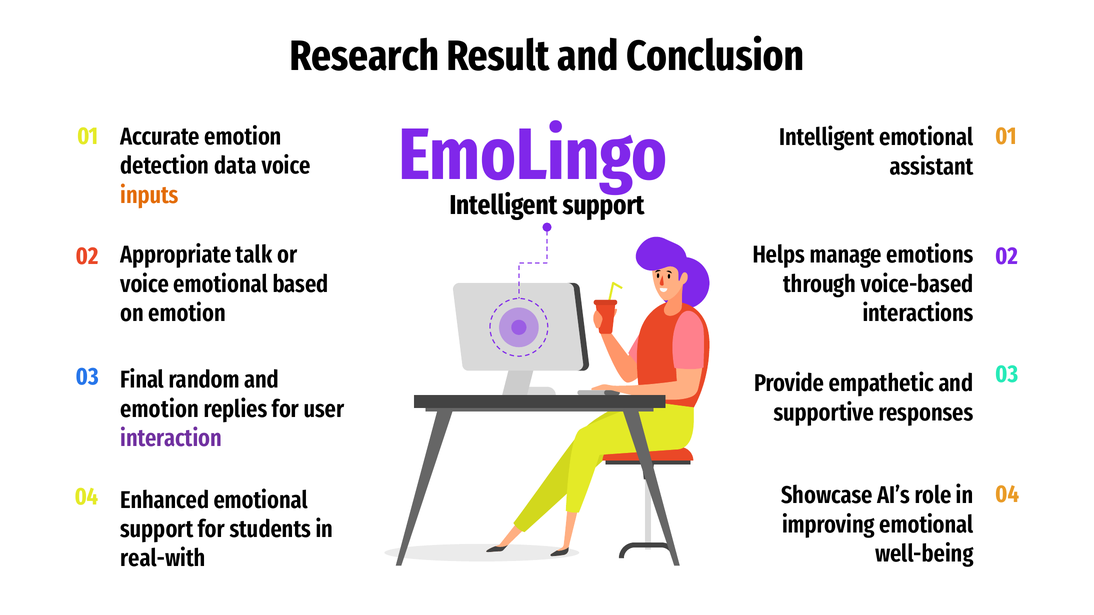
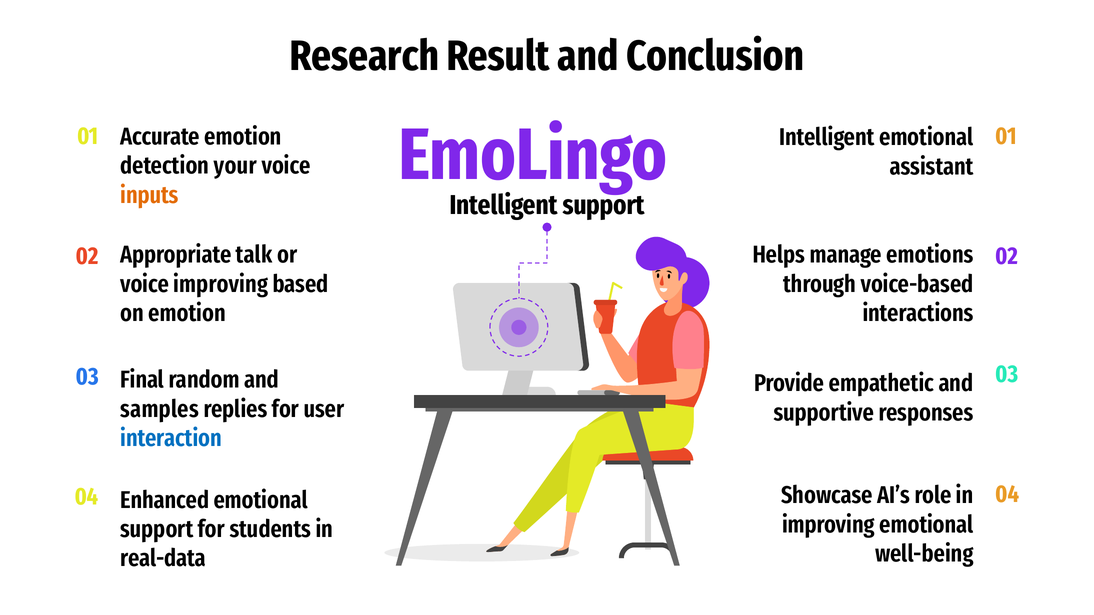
data: data -> your (235, 166)
voice emotional: emotional -> improving (221, 284)
emotion: emotion -> samples (160, 409)
interaction colour: purple -> blue (171, 438)
real-with: real-with -> real-data (163, 559)
